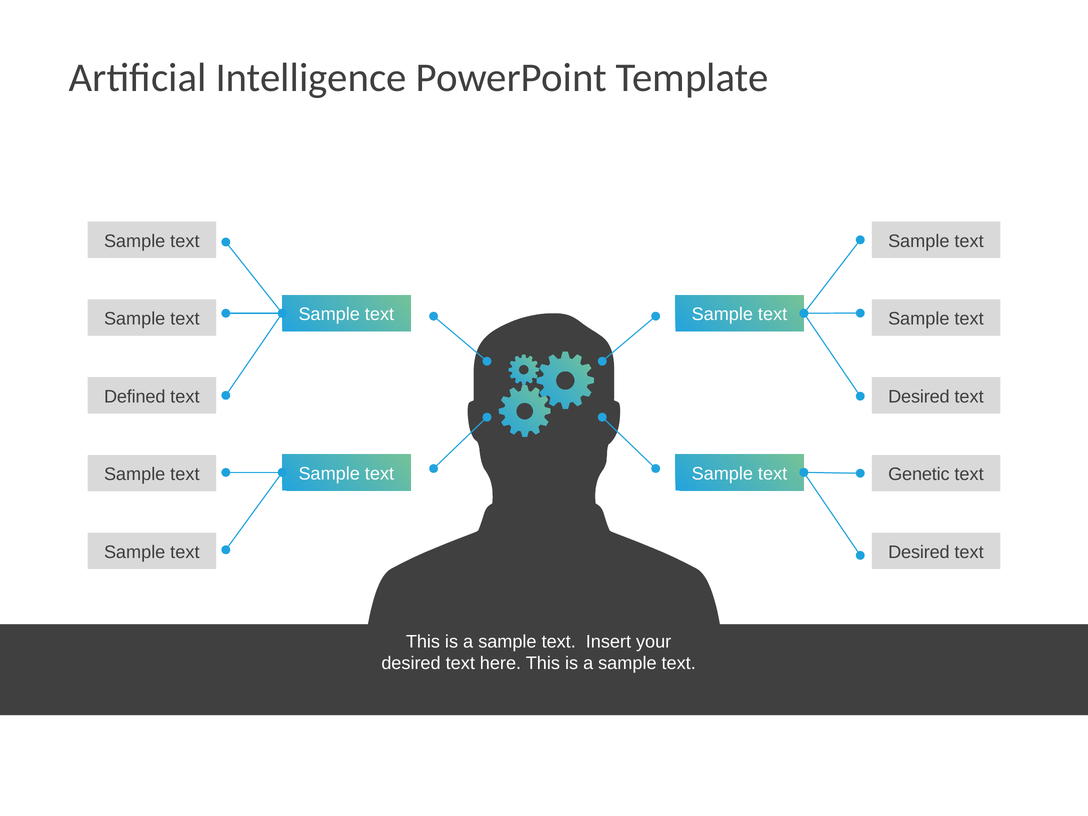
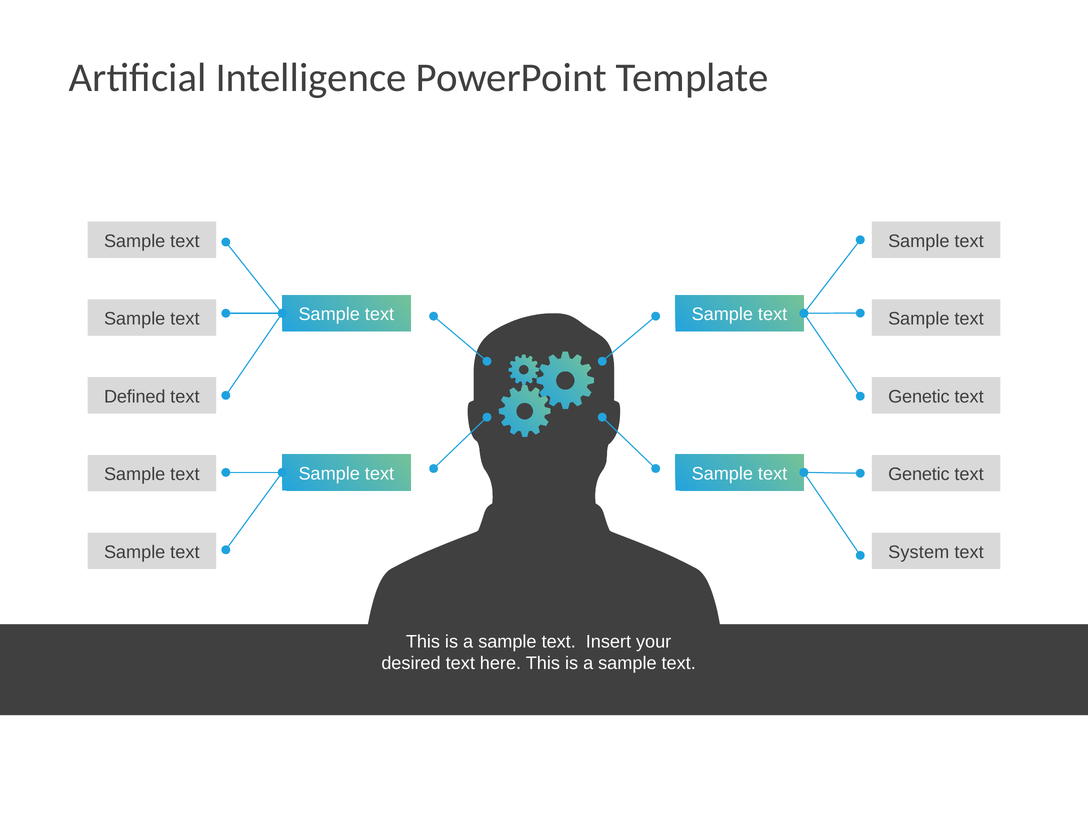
Desired: Desired -> Genetic (919, 397)
Desired: Desired -> System (919, 552)
